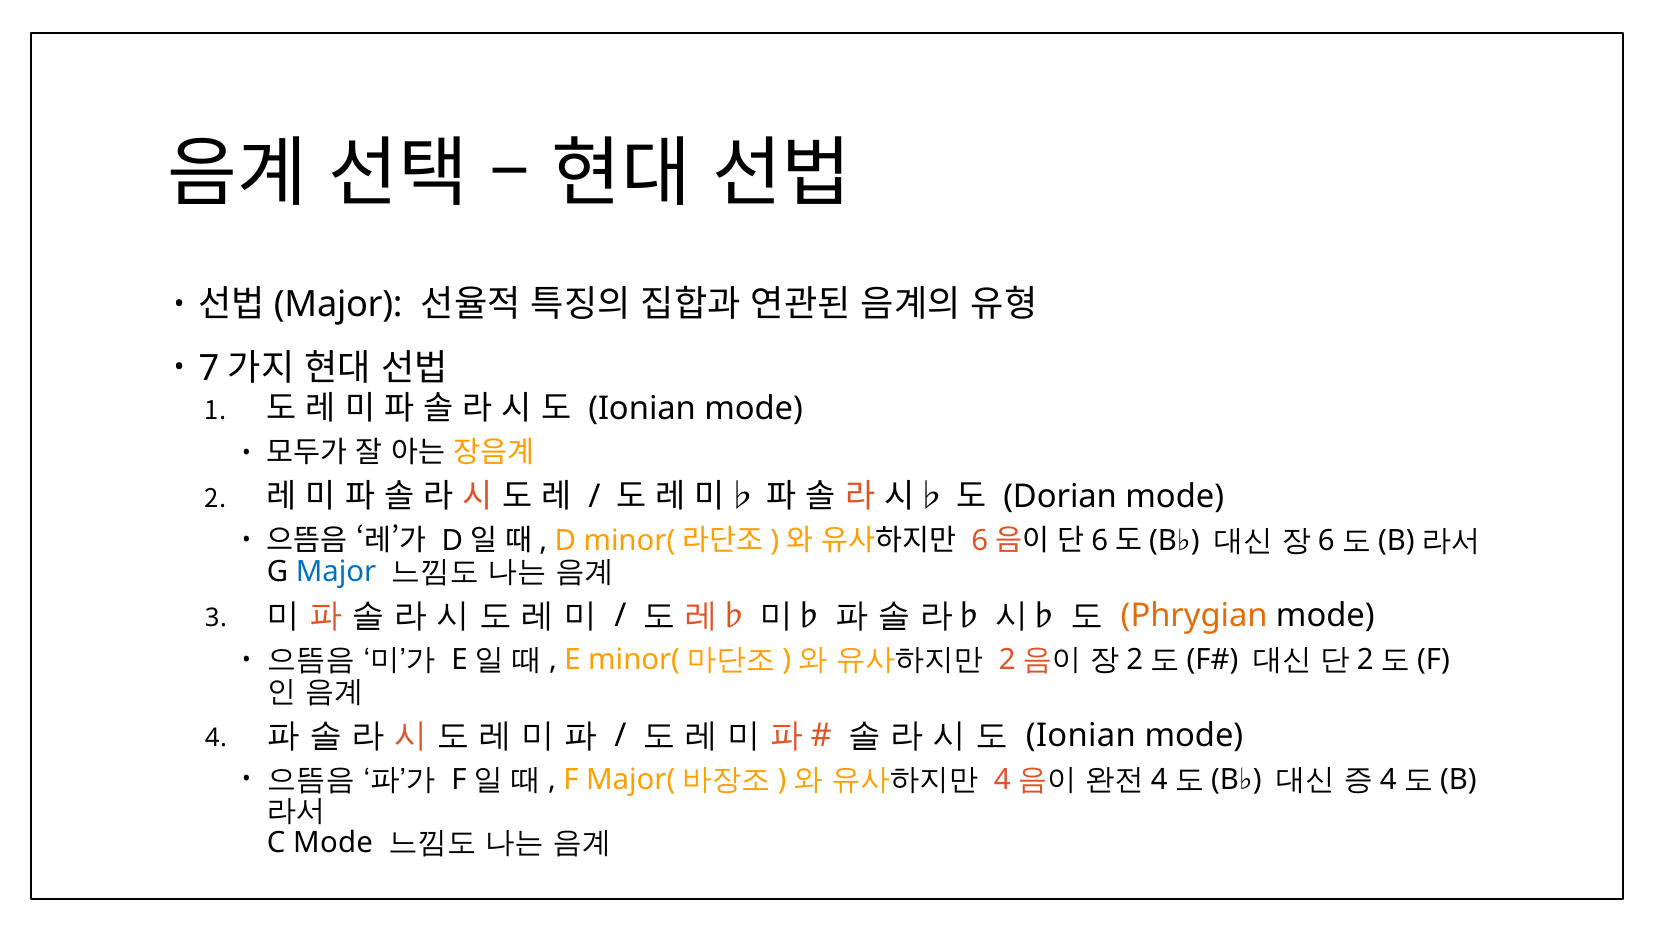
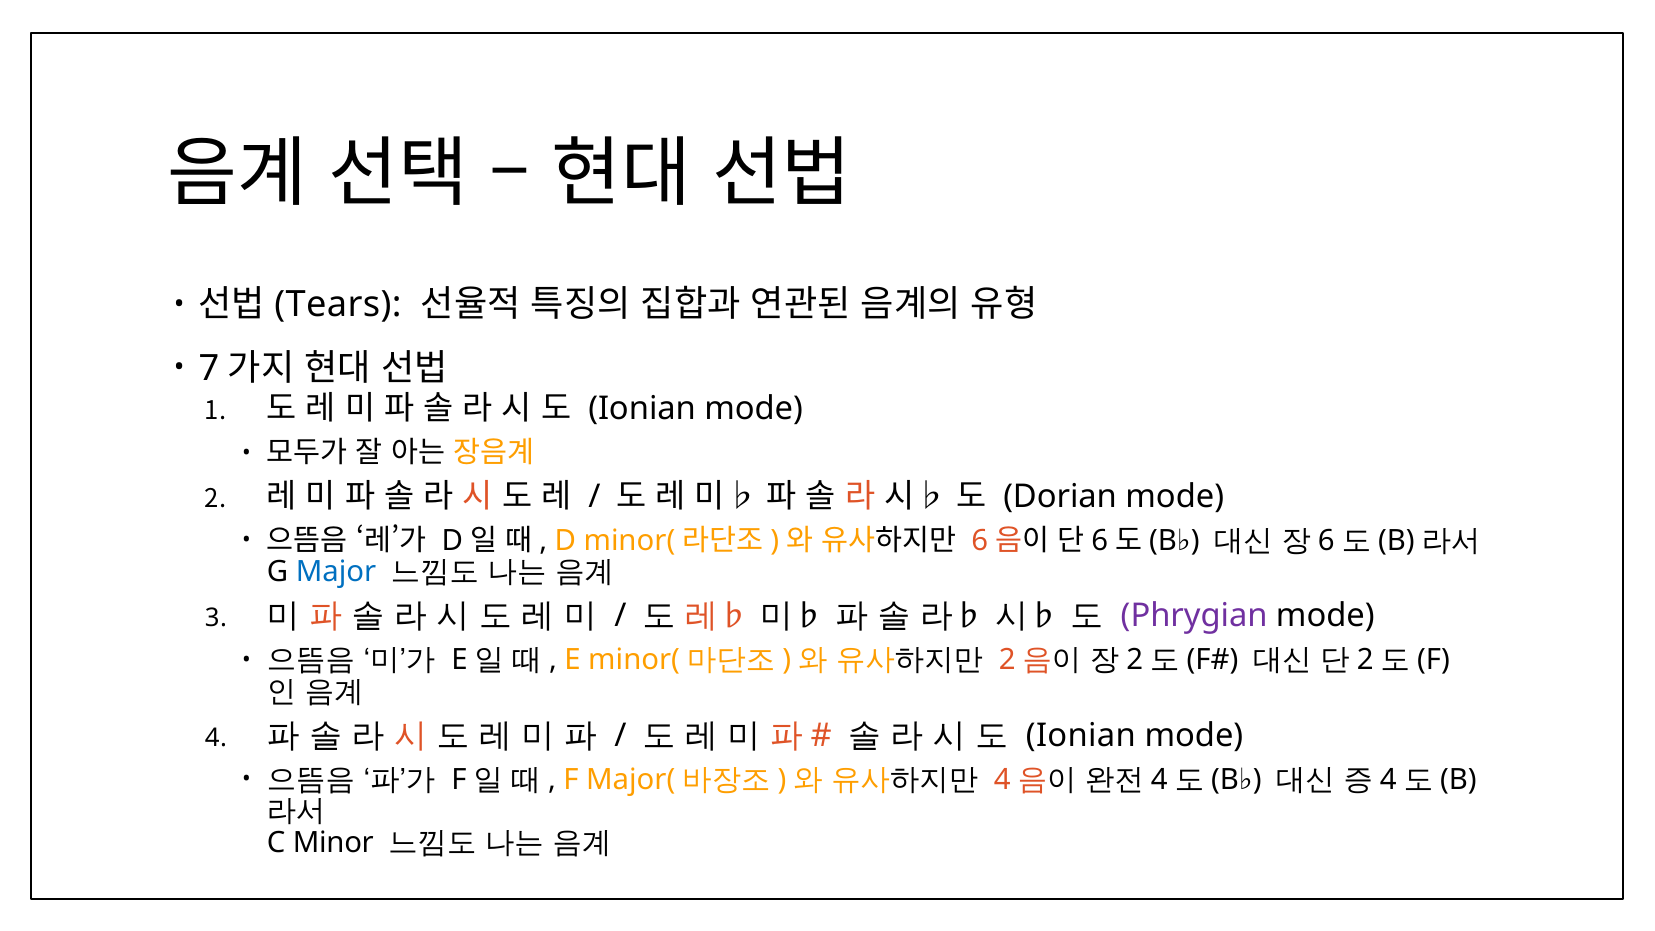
Major: Major -> Tears (338, 305)
Phrygian colour: orange -> purple (1194, 616)
C Mode: Mode -> Minor (333, 843)
